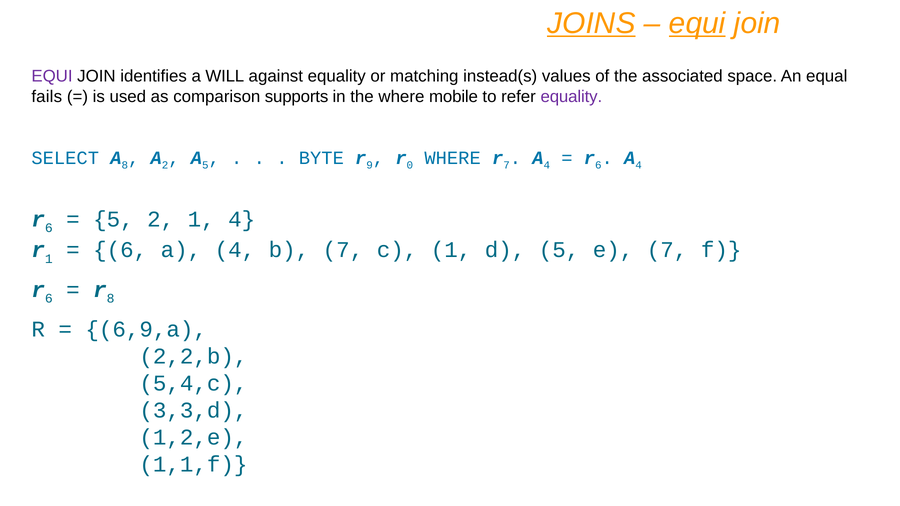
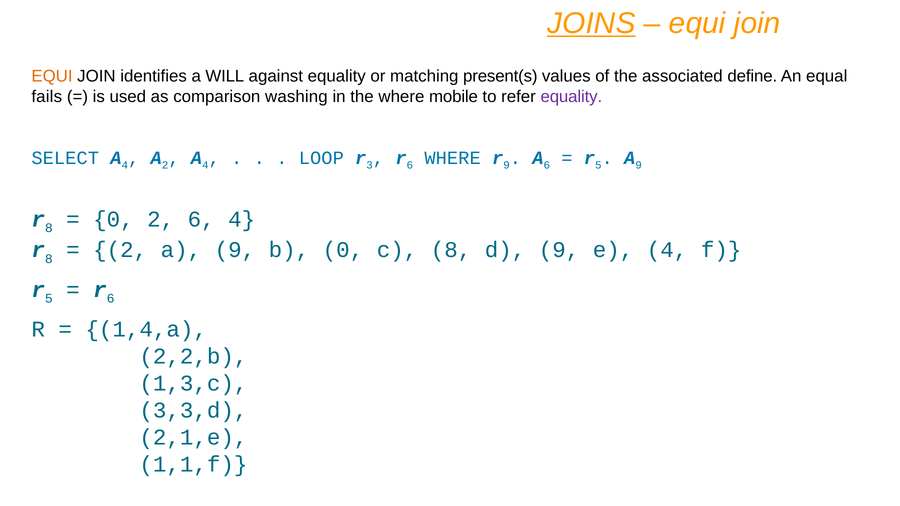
equi underline: present -> none (697, 23)
EQUI colour: purple -> orange (52, 76)
instead(s: instead(s -> present(s (500, 76)
space: space -> define (752, 76)
supports: supports -> washing (296, 97)
SELECT A 8: 8 -> 4 (125, 165)
5: 5 -> 4 (205, 165)
BYTE: BYTE -> LOOP (321, 158)
9: 9 -> 3 (370, 165)
0: 0 -> 6 (410, 165)
r 7: 7 -> 9 (507, 165)
4: 4 -> 6 (547, 165)
6: 6 -> 5 (598, 165)
4: 4 -> 9 (639, 165)
6: 6 -> 8 (49, 228)
5: 5 -> 0 (113, 219)
2 1: 1 -> 6 (201, 219)
1: 1 -> 8 (49, 259)
6: 6 -> 2 (120, 250)
4: 4 -> 9 (235, 250)
b 7: 7 -> 0 (343, 250)
c 1: 1 -> 8 (451, 250)
d 5: 5 -> 9 (559, 250)
e 7: 7 -> 4 (667, 250)
6: 6 -> 5 (49, 299)
8: 8 -> 6 (111, 299)
6,9,a: 6,9,a -> 1,4,a (146, 329)
5,4,c: 5,4,c -> 1,3,c (193, 383)
1,2,e: 1,2,e -> 2,1,e (193, 437)
